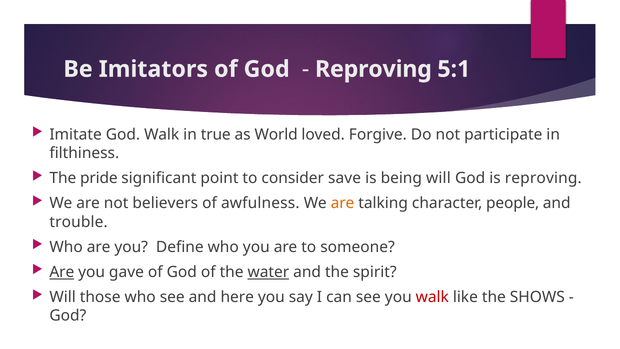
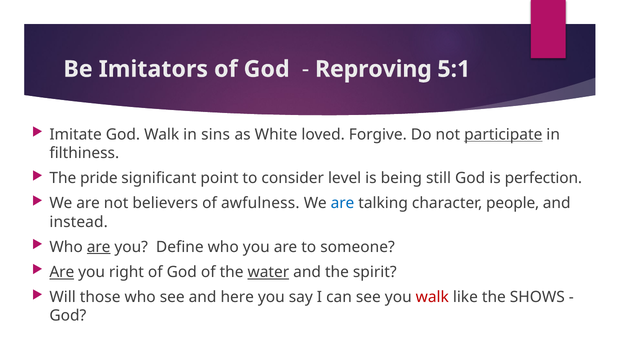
true: true -> sins (216, 134)
World: World -> White (276, 134)
participate underline: none -> present (503, 134)
save: save -> level (345, 178)
being will: will -> still (439, 178)
is reproving: reproving -> perfection (543, 178)
are colour: orange -> blue (343, 203)
trouble: trouble -> instead (79, 222)
are underline: none -> present (99, 247)
gave: gave -> right (126, 272)
